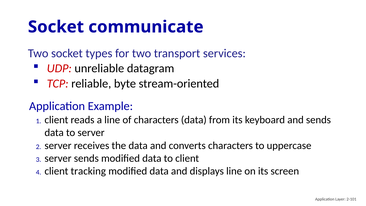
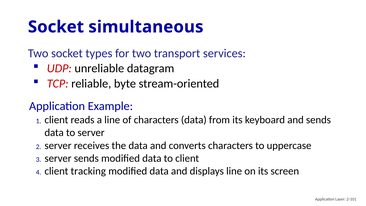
communicate: communicate -> simultaneous (146, 27)
